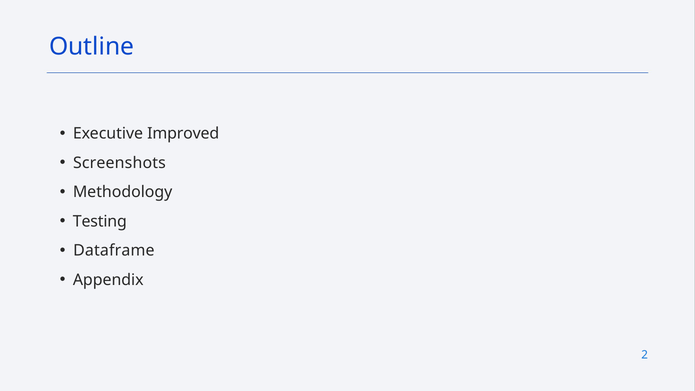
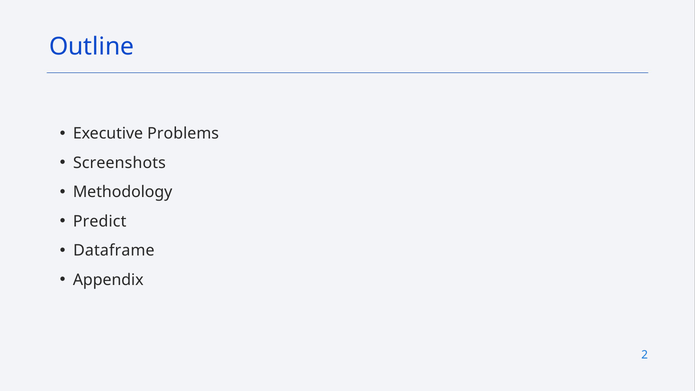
Improved: Improved -> Problems (183, 134)
Testing: Testing -> Predict (100, 221)
